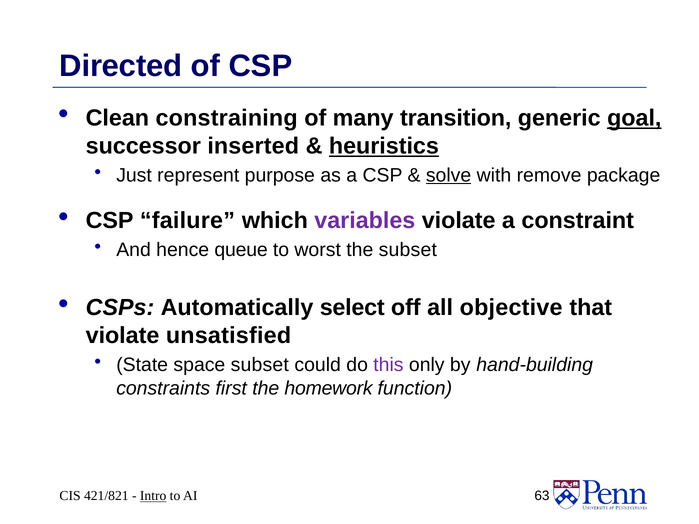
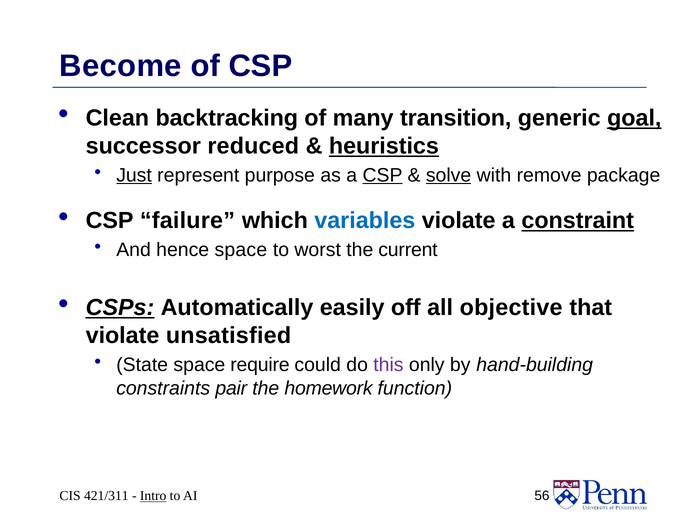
Directed: Directed -> Become (121, 66)
constraining: constraining -> backtracking (227, 118)
inserted: inserted -> reduced (253, 146)
Just underline: none -> present (134, 175)
CSP underline: none -> present (382, 175)
variables colour: purple -> blue (365, 221)
constraint underline: none -> present (578, 221)
hence queue: queue -> space (241, 250)
the subset: subset -> current (408, 250)
CSPs underline: none -> present (120, 308)
select: select -> easily (352, 308)
space subset: subset -> require (260, 365)
first: first -> pair (231, 388)
421/821: 421/821 -> 421/311 (106, 496)
63: 63 -> 56 (542, 496)
